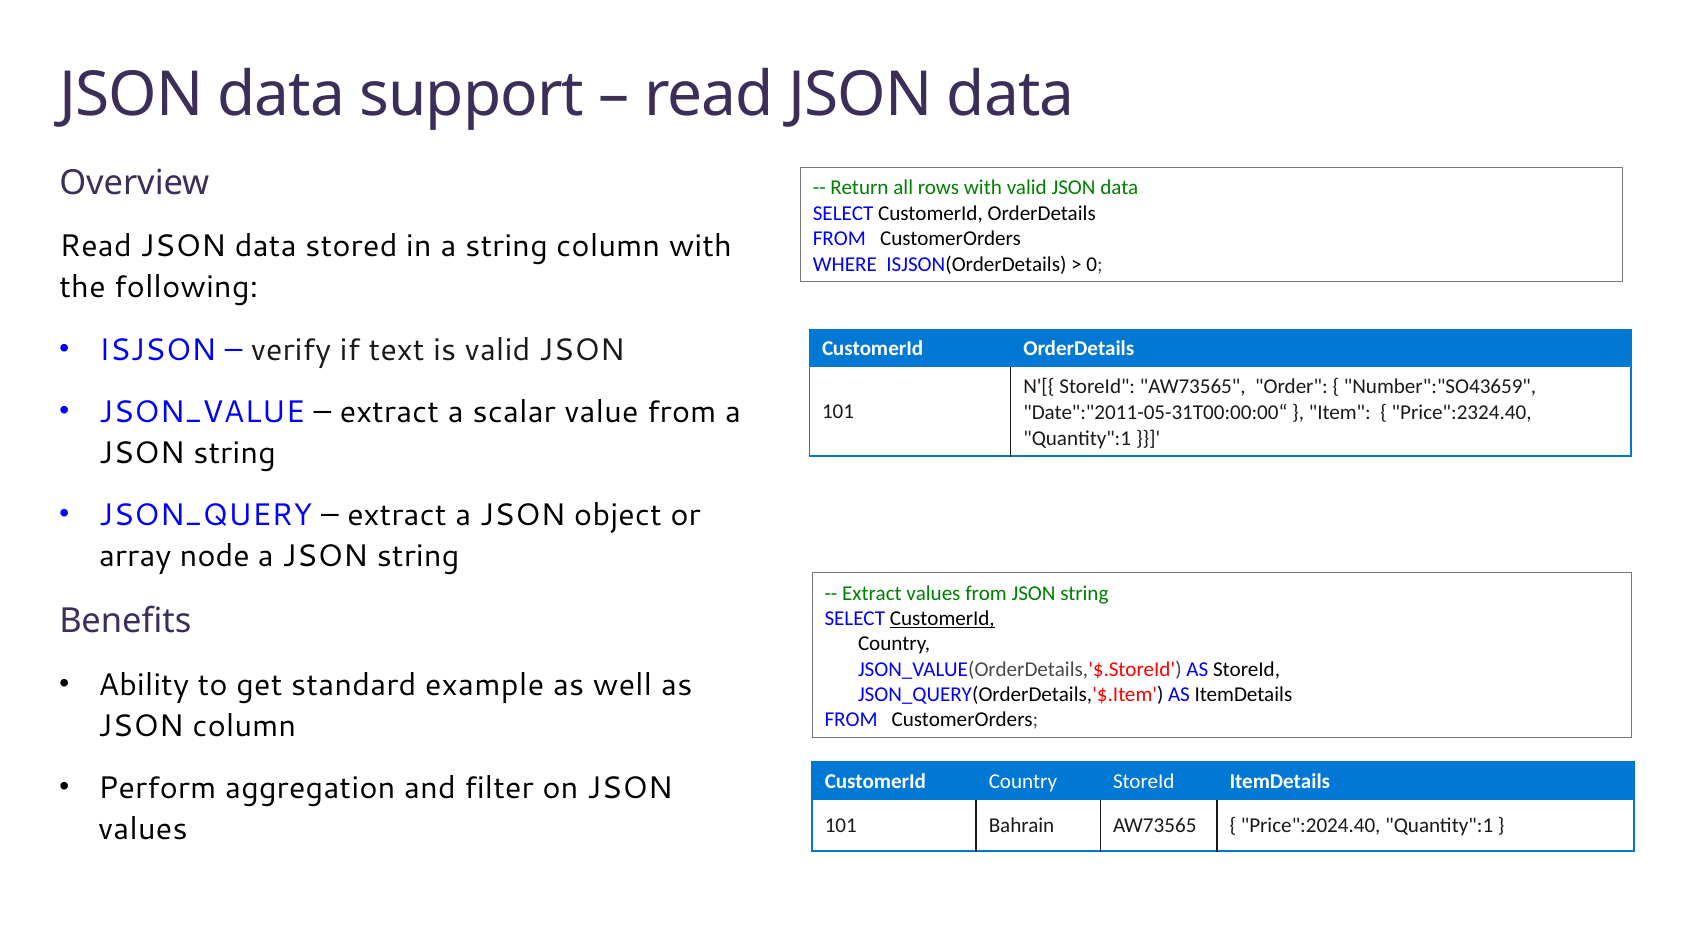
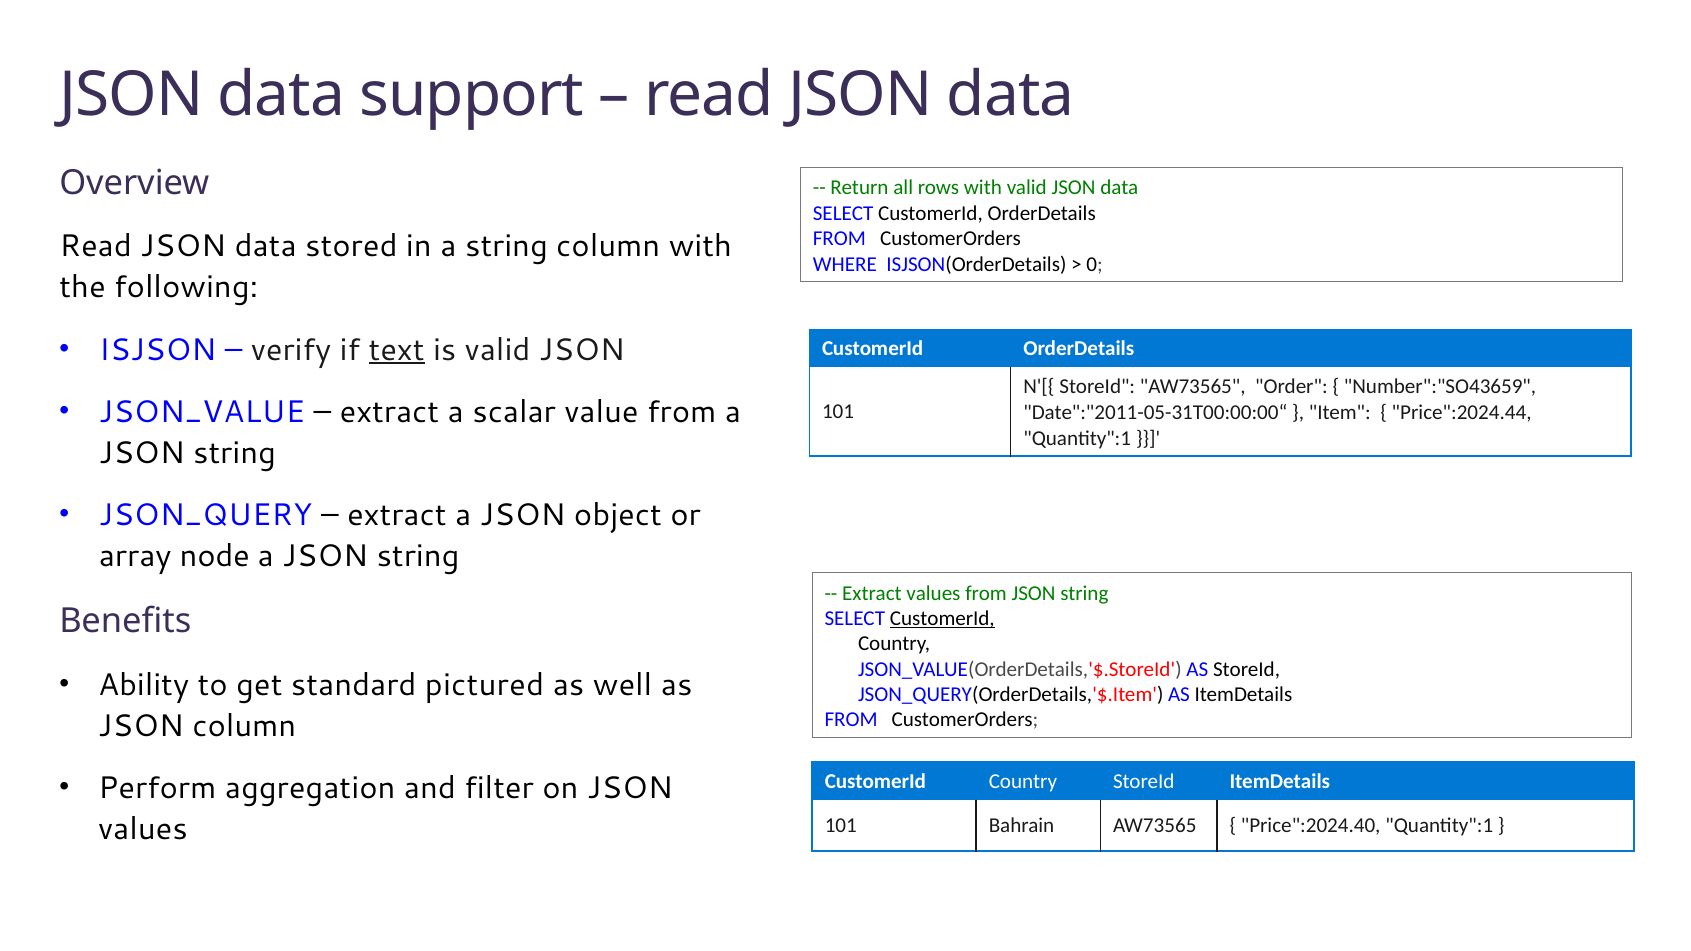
text underline: none -> present (397, 350)
Price":2324.40: Price":2324.40 -> Price":2024.44 (1462, 412)
example: example -> pictured (485, 685)
